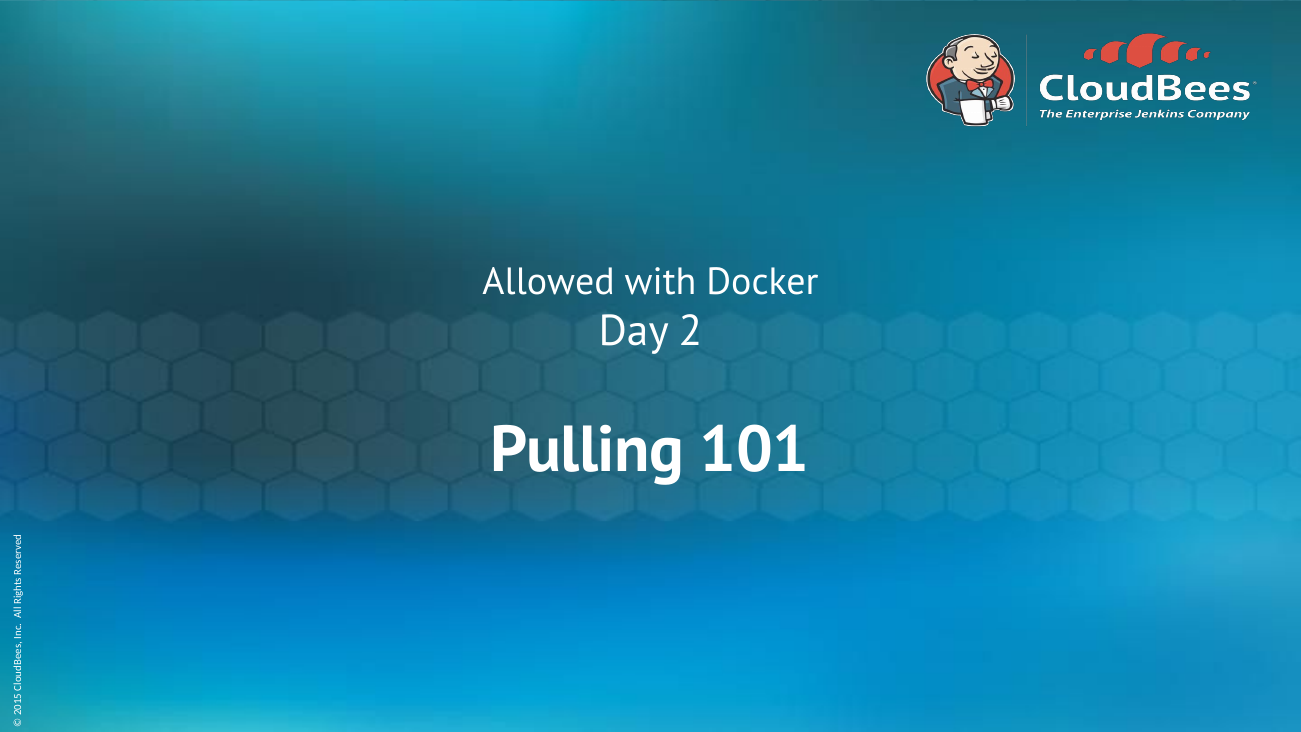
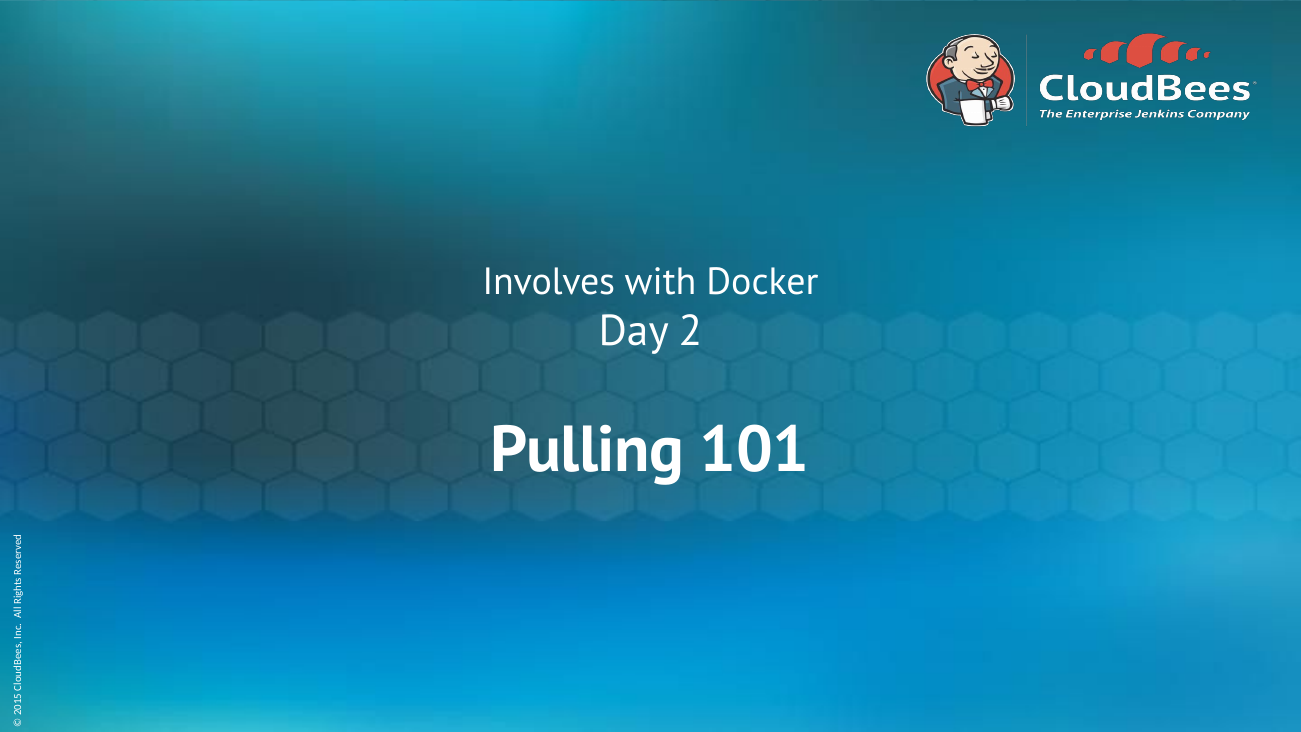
Allowed: Allowed -> Involves (549, 282)
